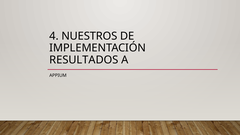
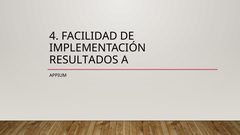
NUESTROS: NUESTROS -> FACILIDAD (89, 36)
